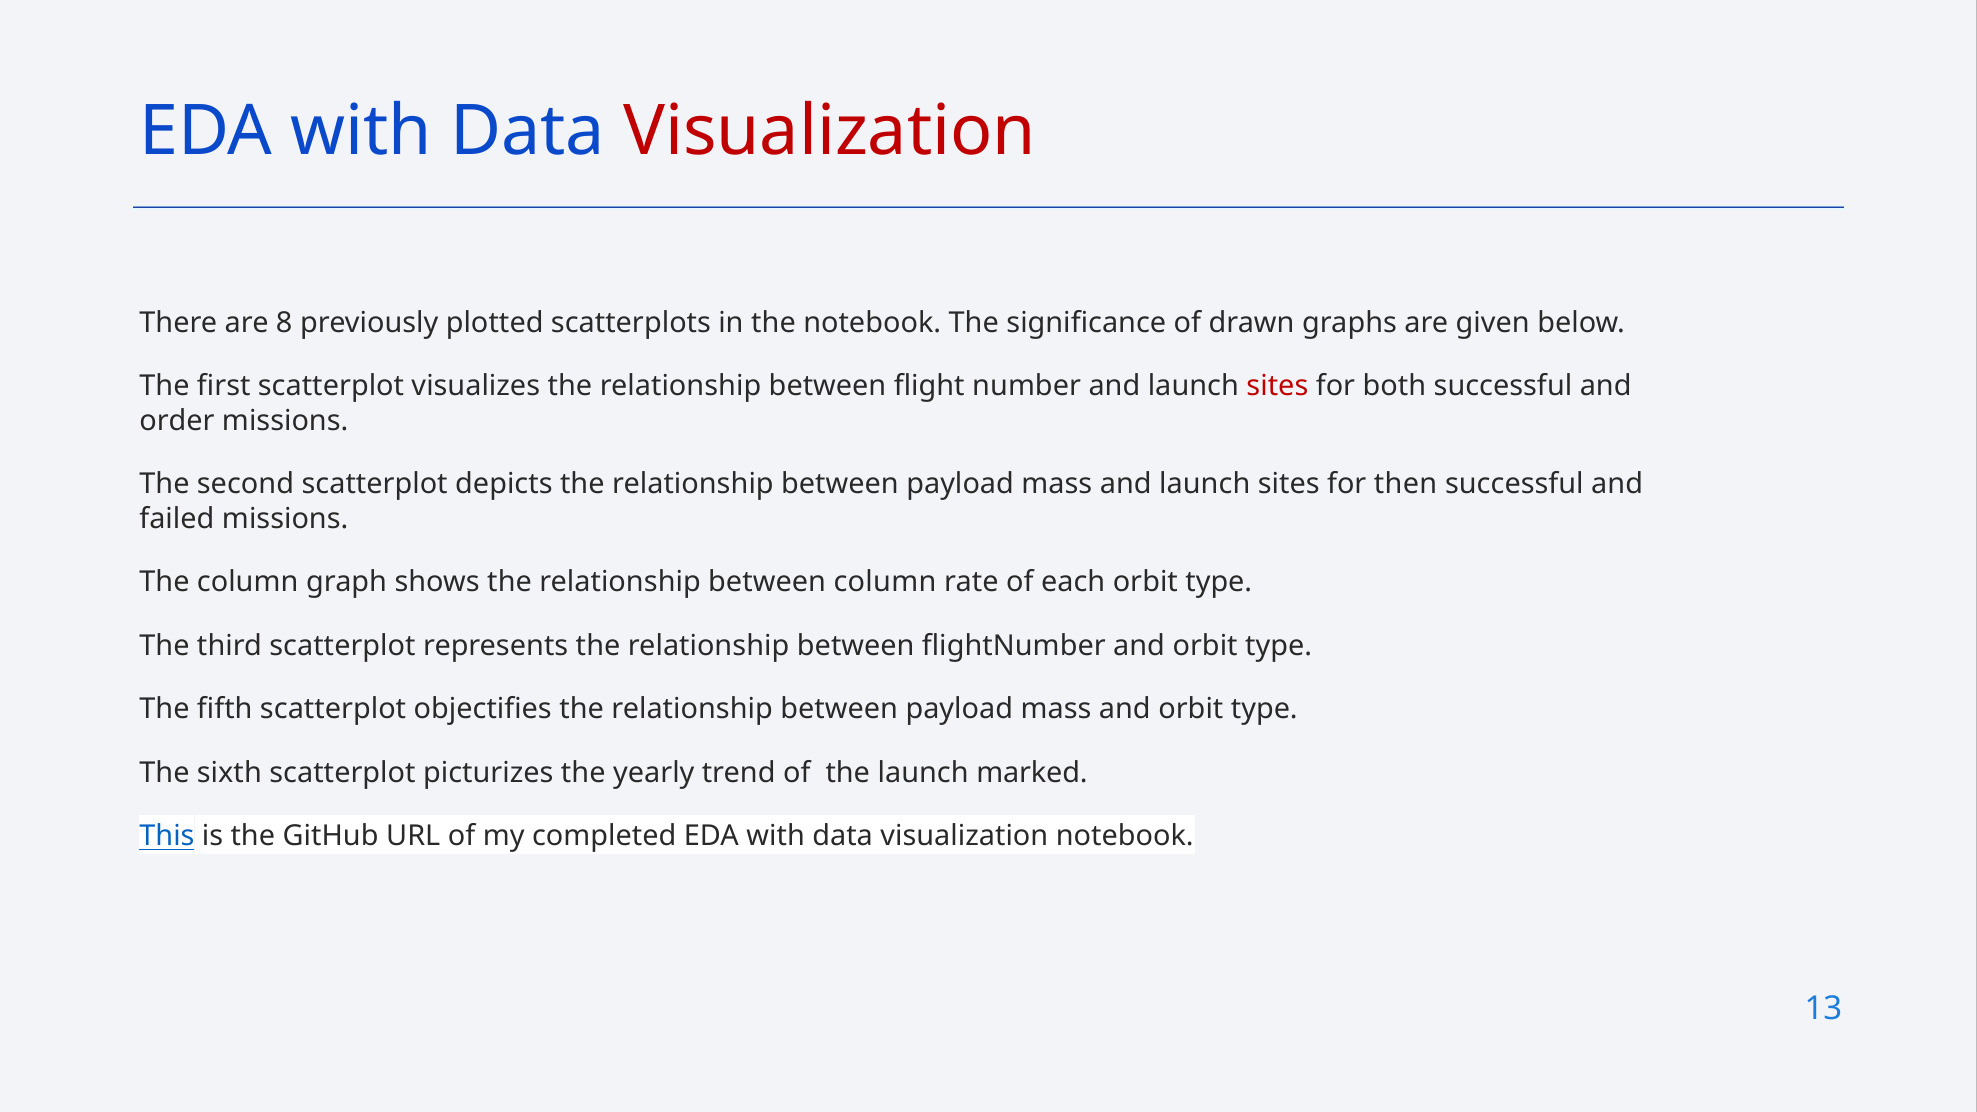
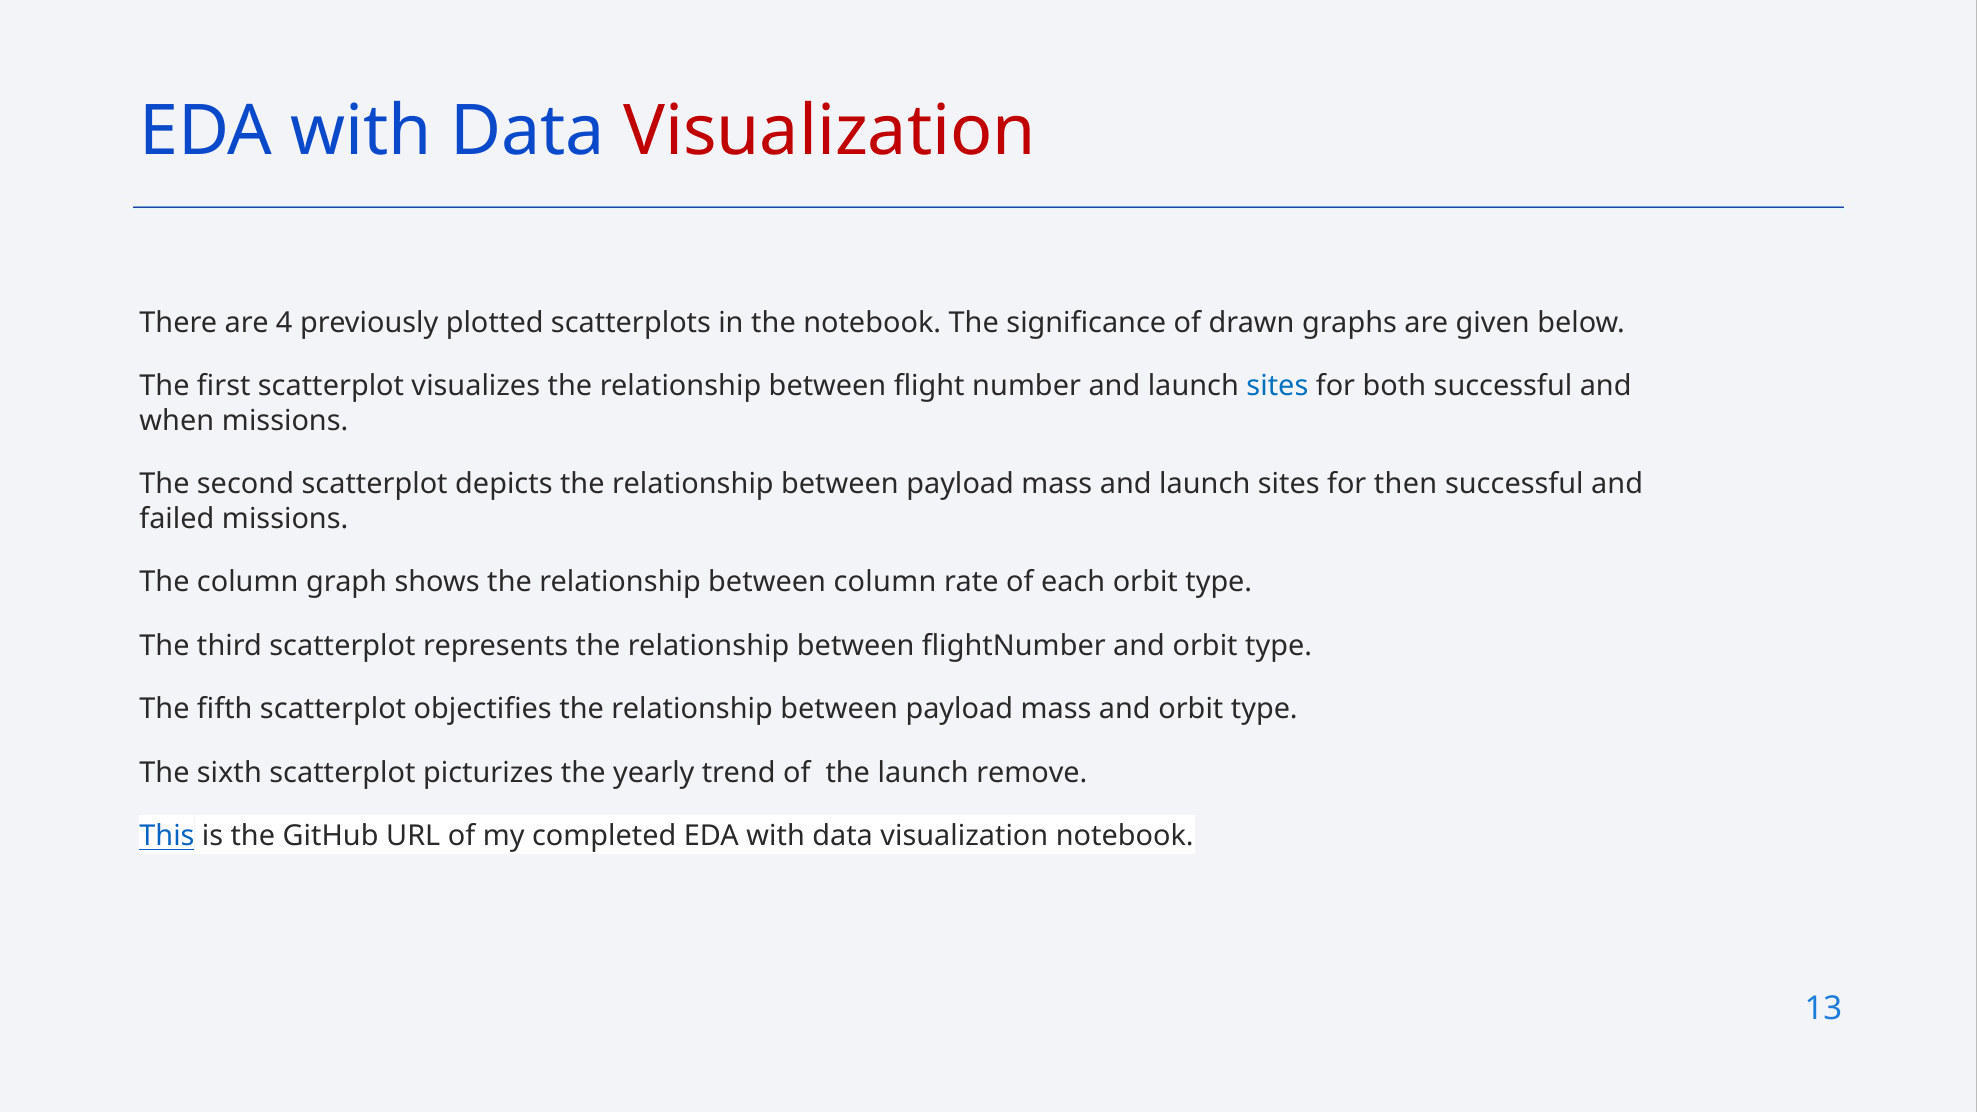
8: 8 -> 4 (284, 323)
sites colour: red -> blue (1277, 386)
order: order -> when (177, 421)
marked: marked -> remove (1032, 773)
